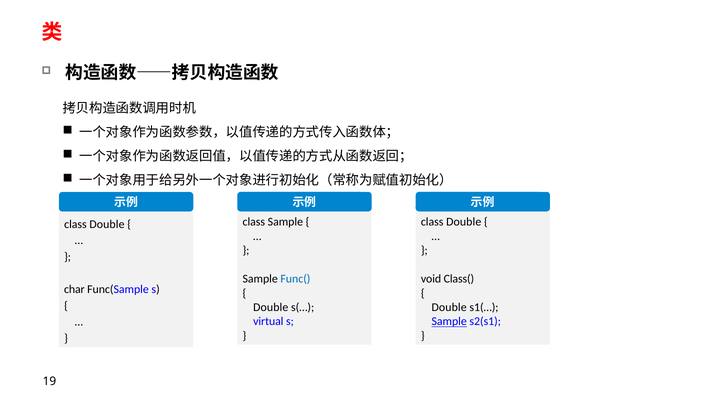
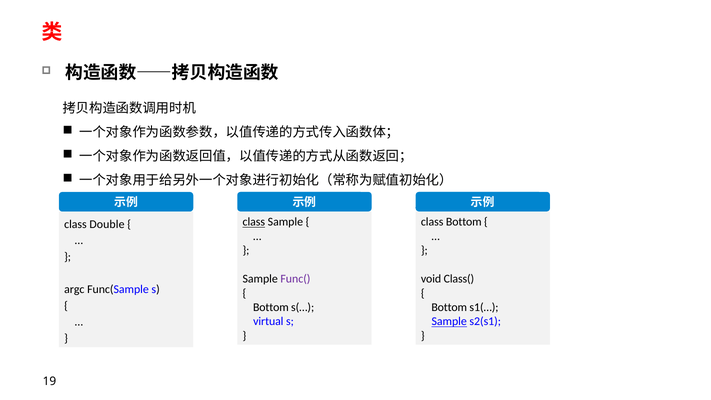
class underline: none -> present (254, 222)
Double: Double -> Bottom (464, 222)
Func( colour: blue -> purple (295, 279)
char: char -> argc (74, 289)
Double: Double -> Bottom (271, 307)
Double: Double -> Bottom (449, 307)
